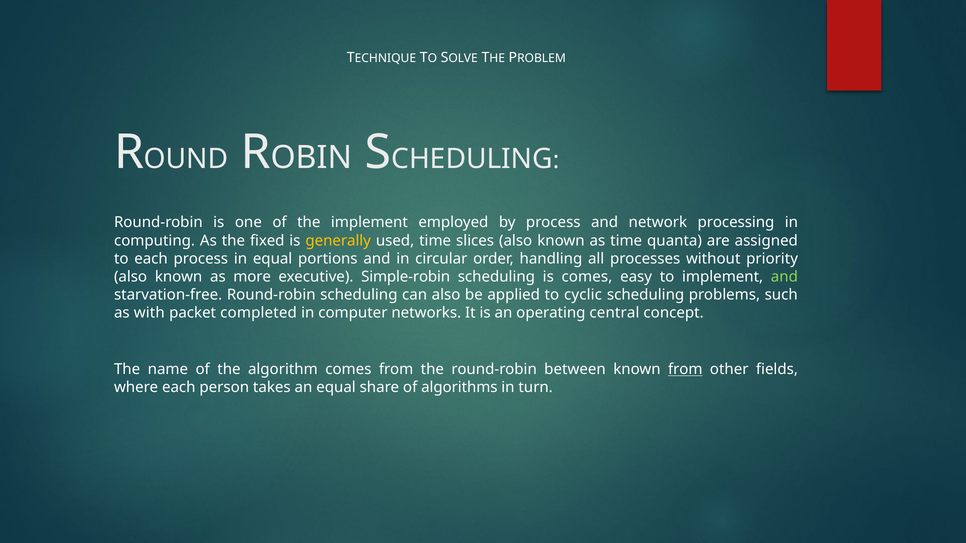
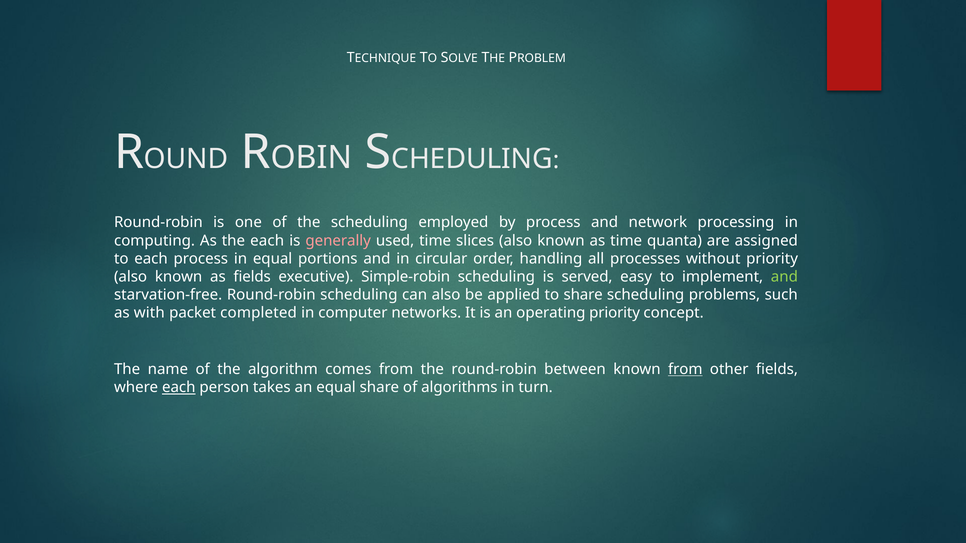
the implement: implement -> scheduling (369, 223)
the fixed: fixed -> each (267, 241)
generally colour: yellow -> pink (338, 241)
as more: more -> fields (252, 277)
is comes: comes -> served (587, 277)
to cyclic: cyclic -> share (583, 295)
operating central: central -> priority (615, 313)
each underline: none -> present (179, 388)
